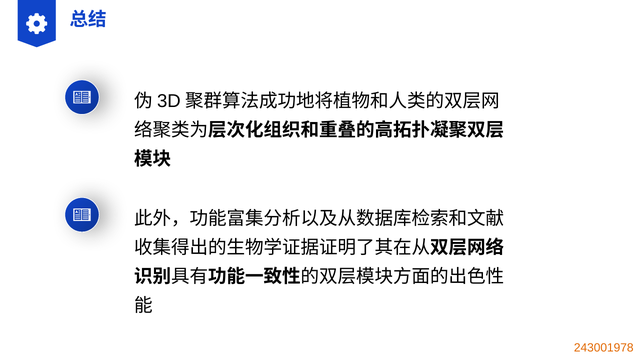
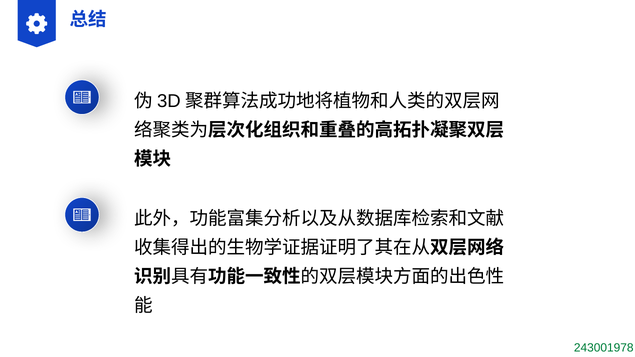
243001978 colour: orange -> green (604, 348)
